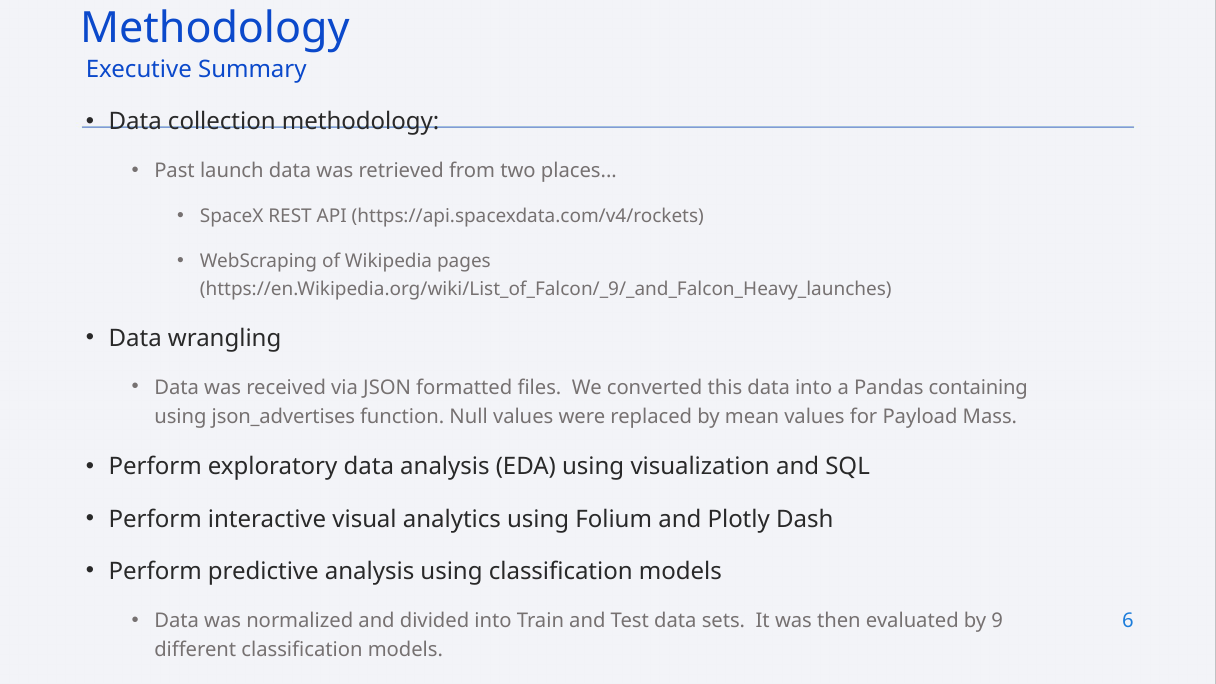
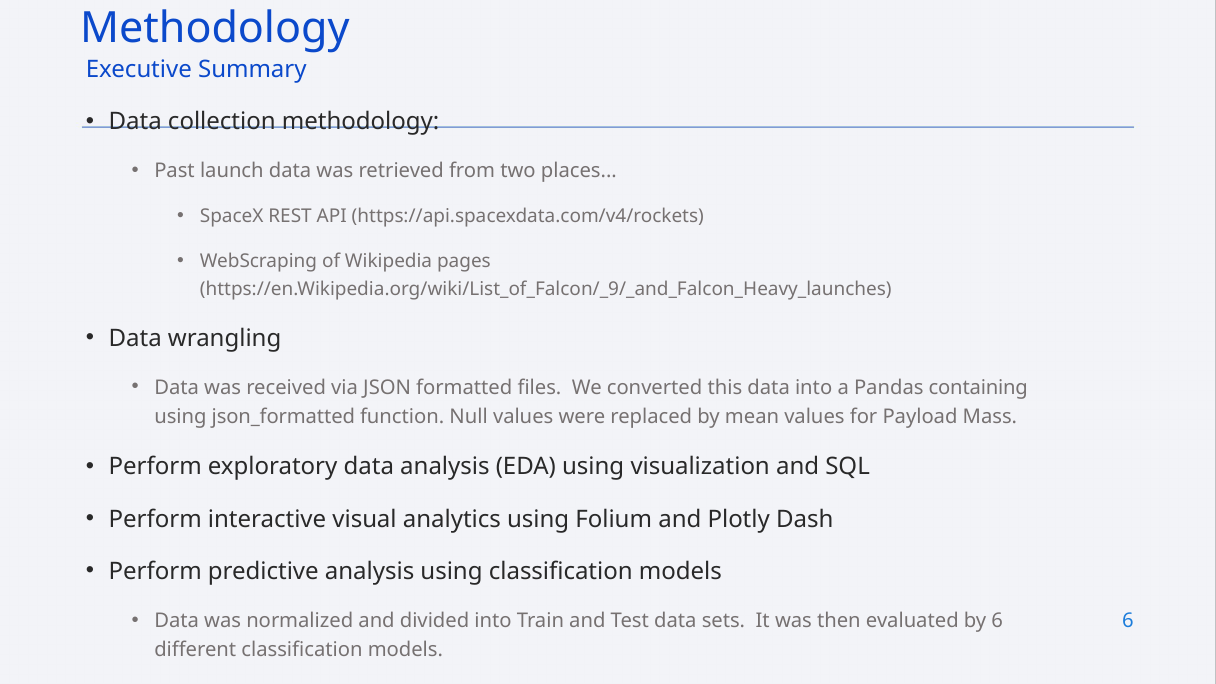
json_advertises: json_advertises -> json_formatted (283, 417)
by 9: 9 -> 6 (997, 621)
